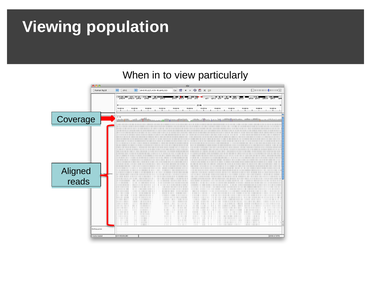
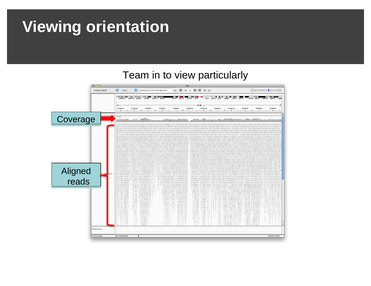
population: population -> orientation (128, 27)
When: When -> Team (136, 75)
